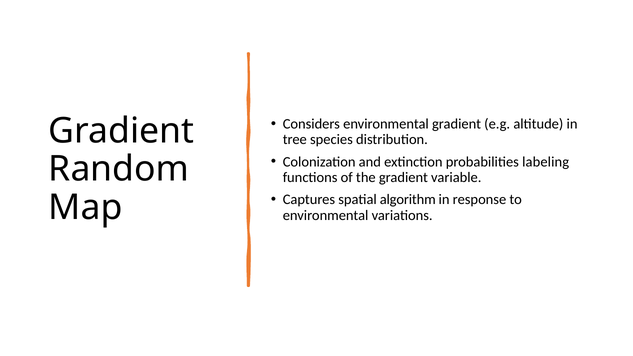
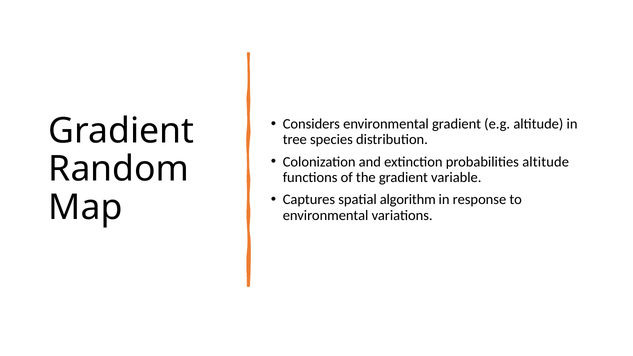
probabilities labeling: labeling -> altitude (546, 162)
